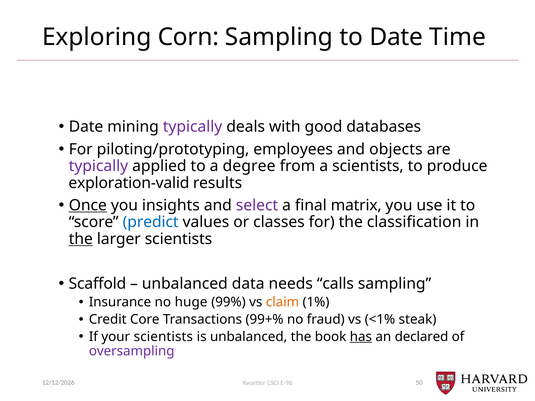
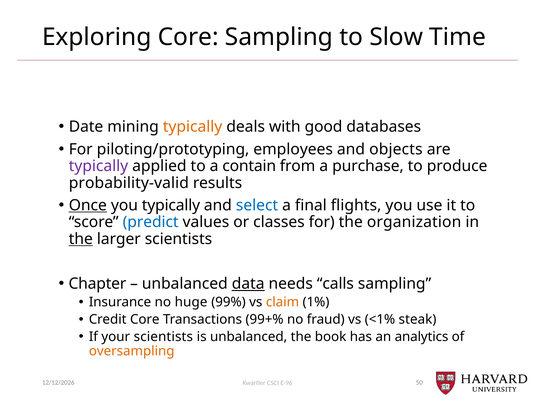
Exploring Corn: Corn -> Core (188, 37)
to Date: Date -> Slow (396, 37)
typically colour: purple -> orange (193, 127)
degree: degree -> contain (249, 166)
a scientists: scientists -> purchase (368, 166)
exploration-valid: exploration-valid -> probability-valid (129, 183)
you insights: insights -> typically (171, 205)
select colour: purple -> blue (257, 205)
matrix: matrix -> flights (356, 205)
classification: classification -> organization (414, 222)
Scaffold: Scaffold -> Chapter (97, 284)
data underline: none -> present (248, 284)
has underline: present -> none (361, 337)
declared: declared -> analytics (422, 337)
oversampling colour: purple -> orange (132, 351)
